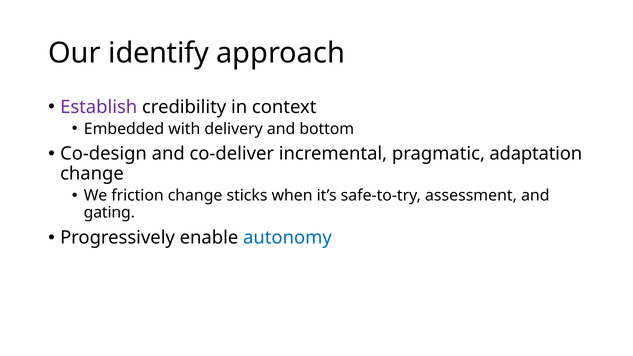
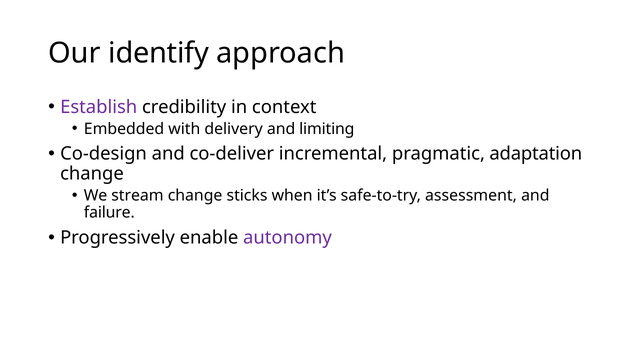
bottom: bottom -> limiting (327, 129)
friction: friction -> stream (137, 196)
gating: gating -> failure (109, 213)
autonomy colour: blue -> purple (287, 238)
